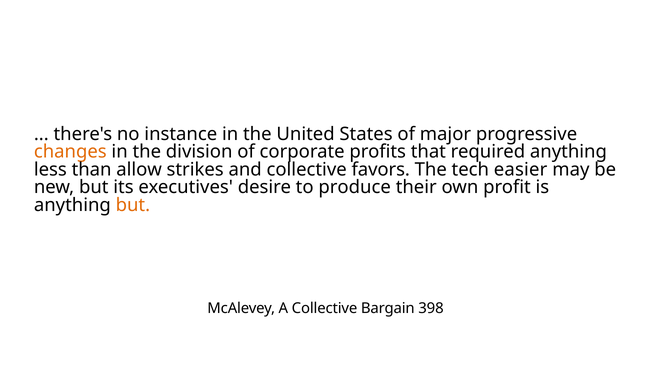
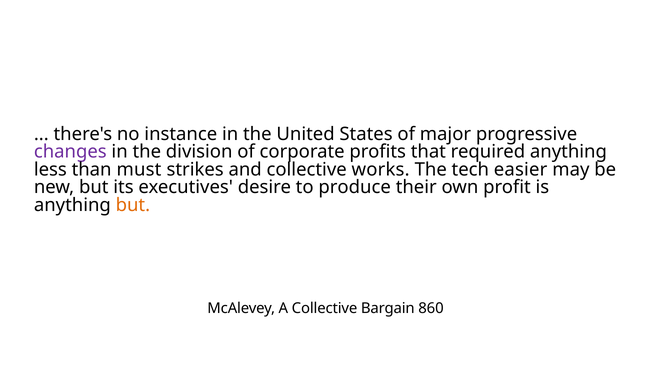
changes colour: orange -> purple (70, 152)
allow: allow -> must (139, 170)
favors: favors -> works (381, 170)
398: 398 -> 860 (431, 309)
